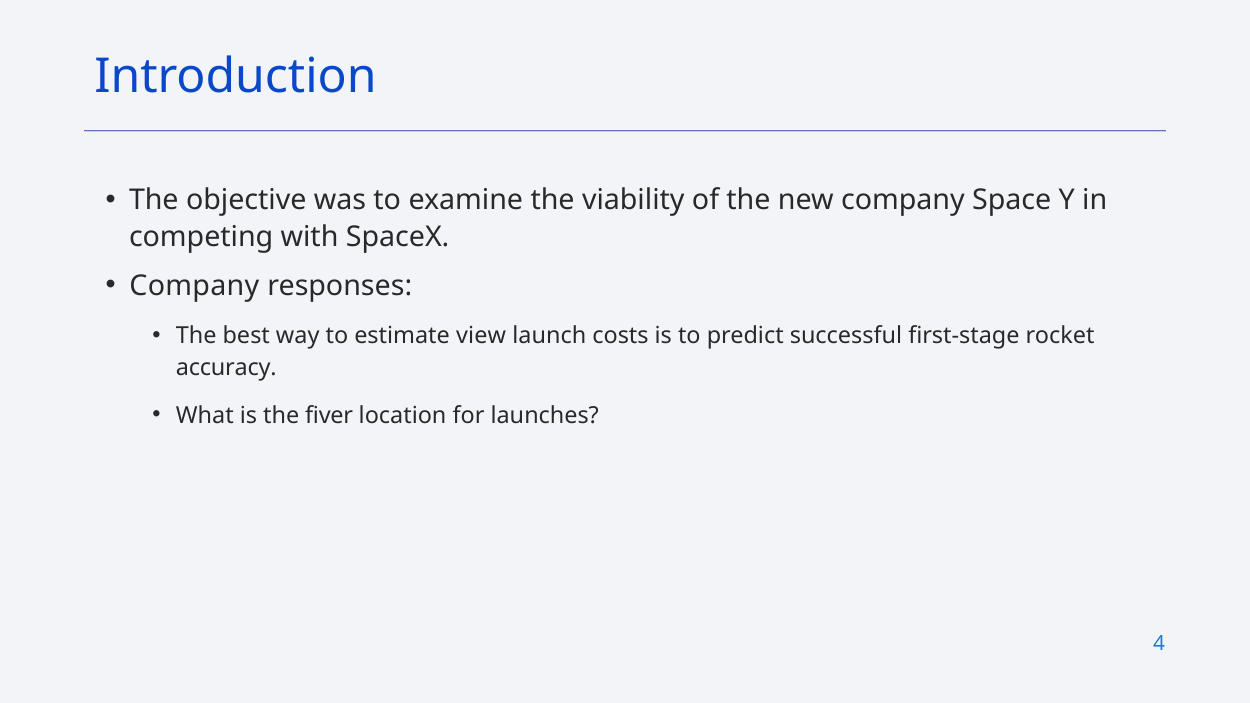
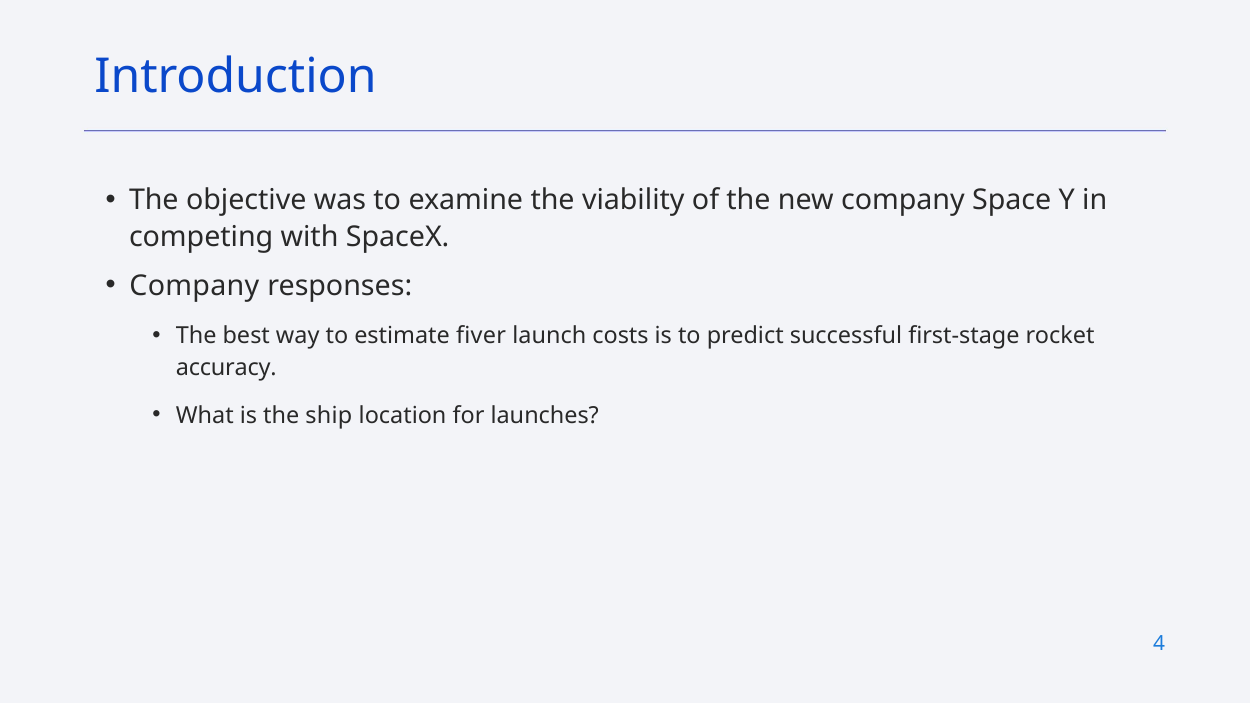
view: view -> fiver (481, 336)
fiver: fiver -> ship (329, 415)
